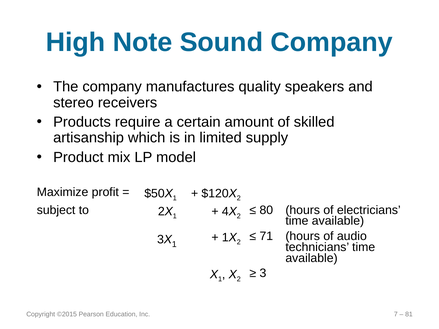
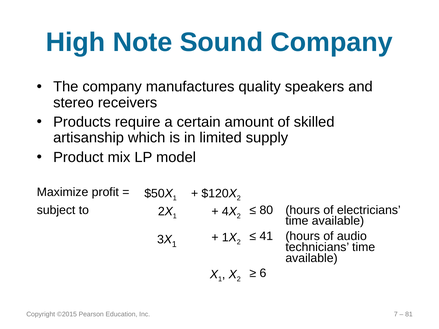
71: 71 -> 41 (266, 236)
3: 3 -> 6 (263, 273)
